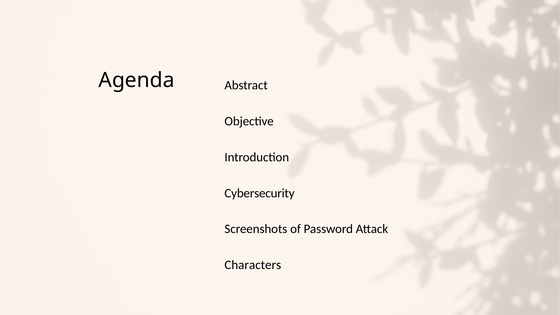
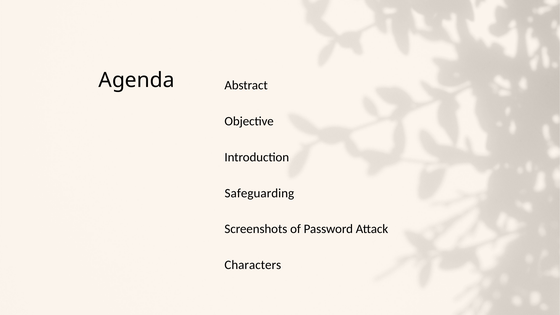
Cybersecurity: Cybersecurity -> Safeguarding (259, 193)
